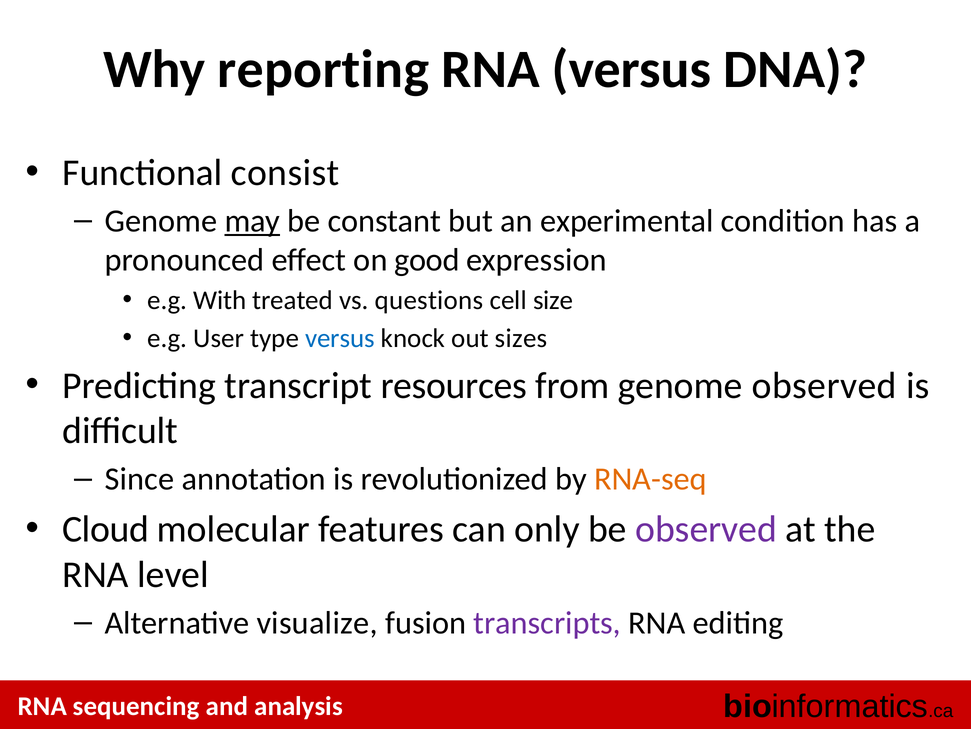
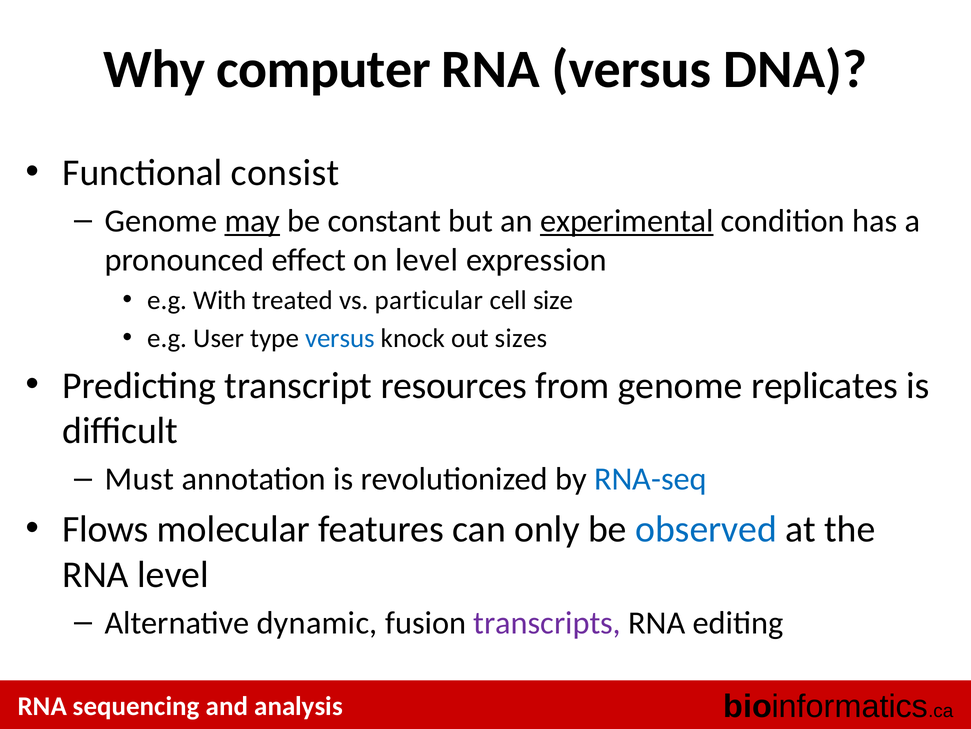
reporting: reporting -> computer (324, 69)
experimental underline: none -> present (627, 221)
on good: good -> level (427, 260)
questions: questions -> particular (429, 300)
genome observed: observed -> replicates (824, 385)
Since: Since -> Must (139, 479)
RNA-seq colour: orange -> blue (650, 479)
Cloud: Cloud -> Flows (106, 529)
observed colour: purple -> blue (706, 529)
visualize: visualize -> dynamic (317, 622)
